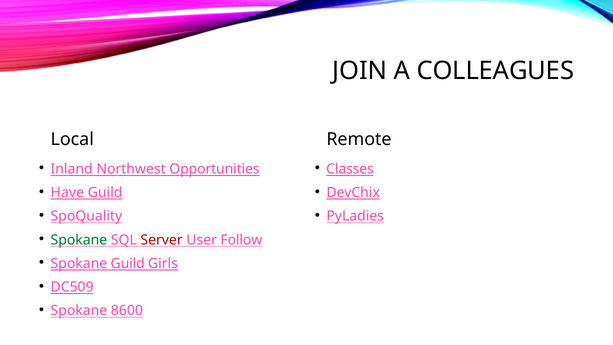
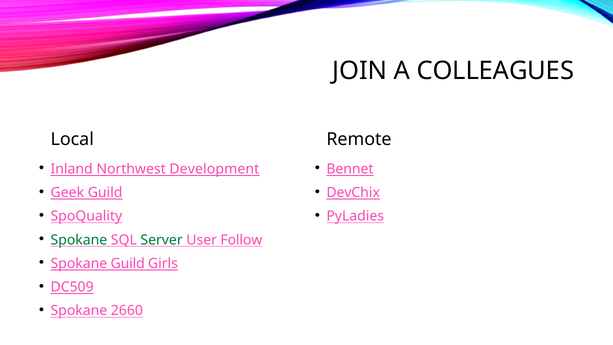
Opportunities: Opportunities -> Development (214, 169)
Classes: Classes -> Bennet (350, 169)
Have: Have -> Geek (67, 193)
Server colour: red -> green (162, 240)
8600: 8600 -> 2660 (127, 311)
